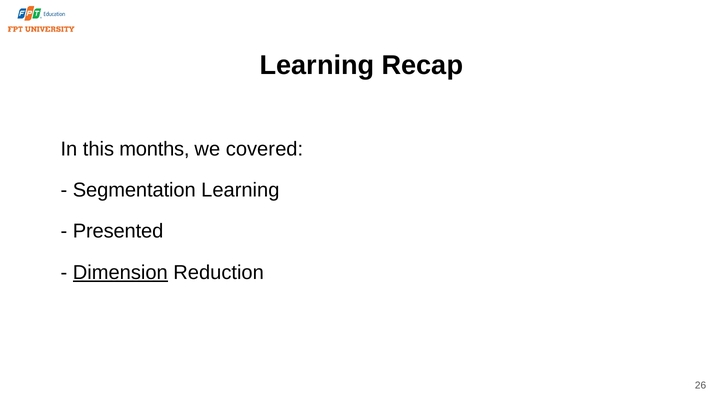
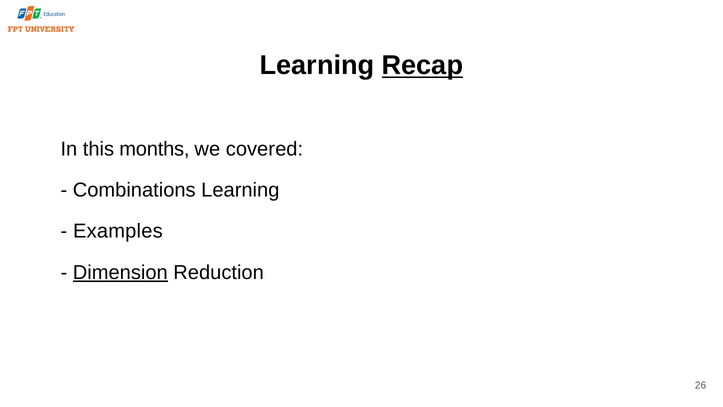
Recap underline: none -> present (422, 65)
Segmentation: Segmentation -> Combinations (134, 190)
Presented: Presented -> Examples (118, 231)
